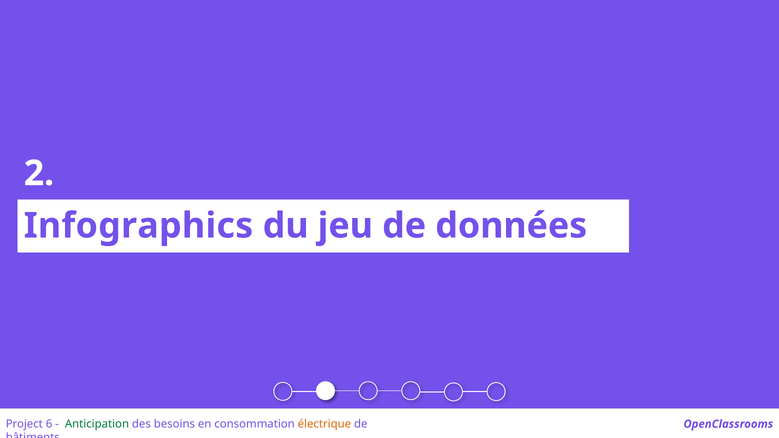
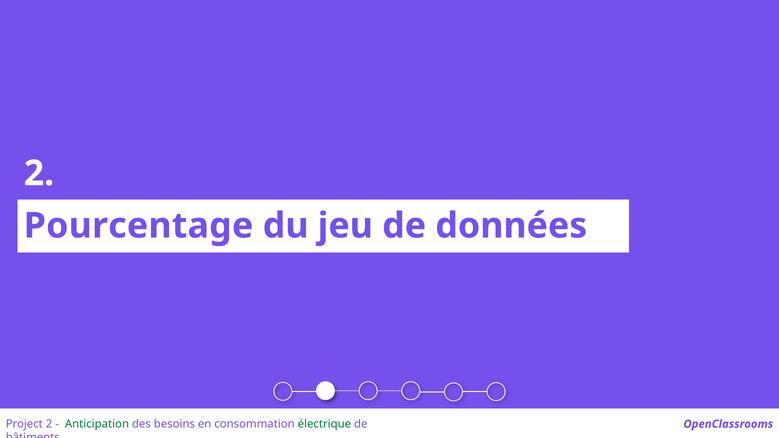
Infographics: Infographics -> Pourcentage (138, 226)
Project 6: 6 -> 2 (49, 424)
électrique colour: orange -> green (324, 424)
